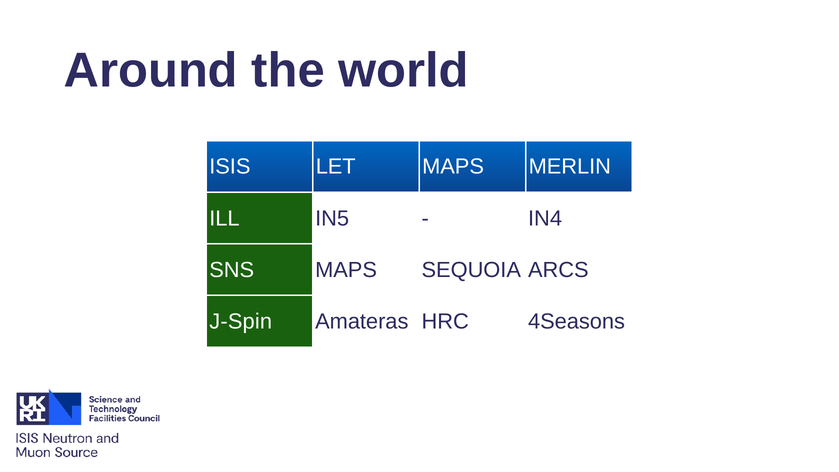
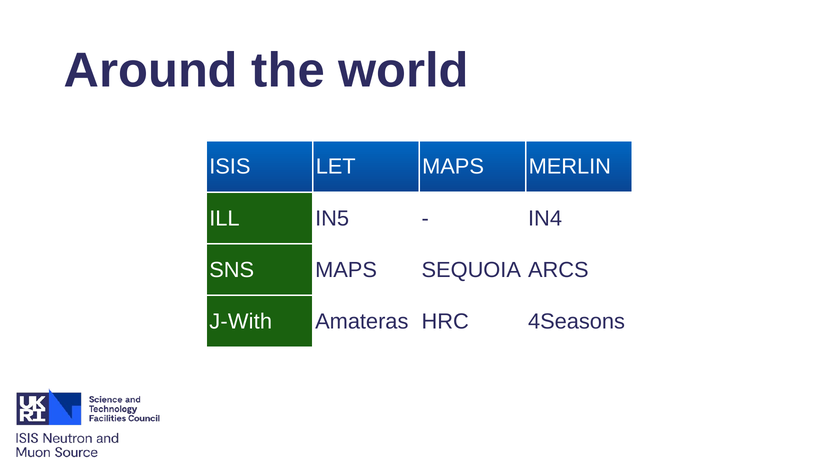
J-Spin: J-Spin -> J-With (241, 322)
